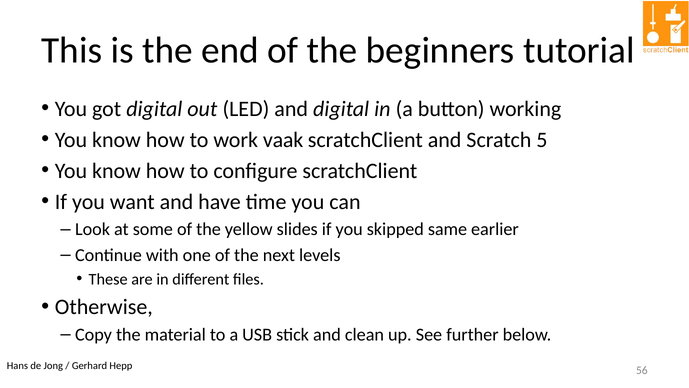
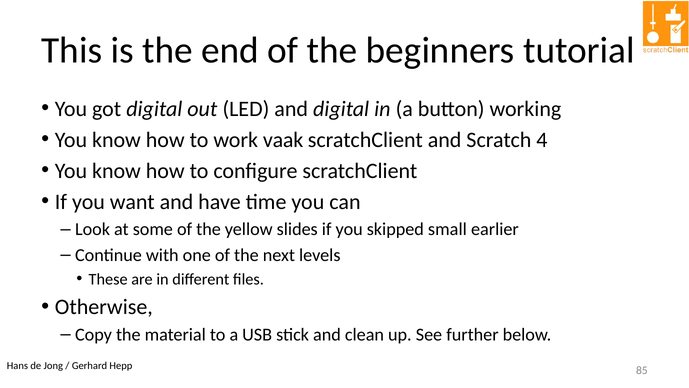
5: 5 -> 4 (542, 140)
same: same -> small (447, 229)
56: 56 -> 85 (642, 370)
